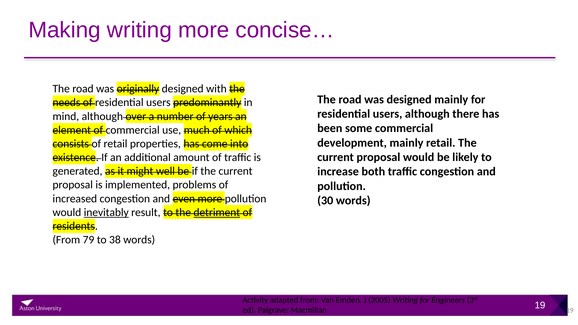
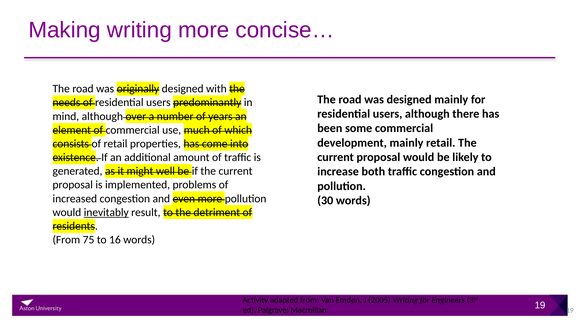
detriment underline: present -> none (217, 212)
79: 79 -> 75 (89, 240)
38: 38 -> 16 (115, 240)
